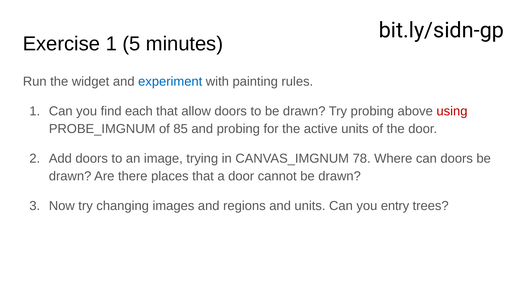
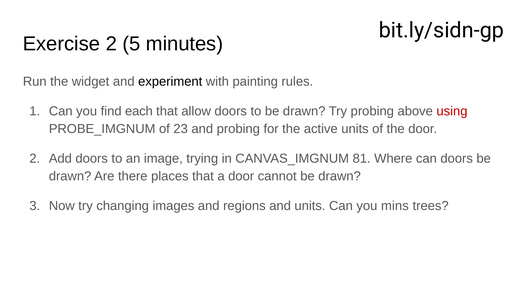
Exercise 1: 1 -> 2 (111, 44)
experiment colour: blue -> black (170, 82)
85: 85 -> 23 (181, 129)
78: 78 -> 81 (362, 158)
entry: entry -> mins (395, 206)
